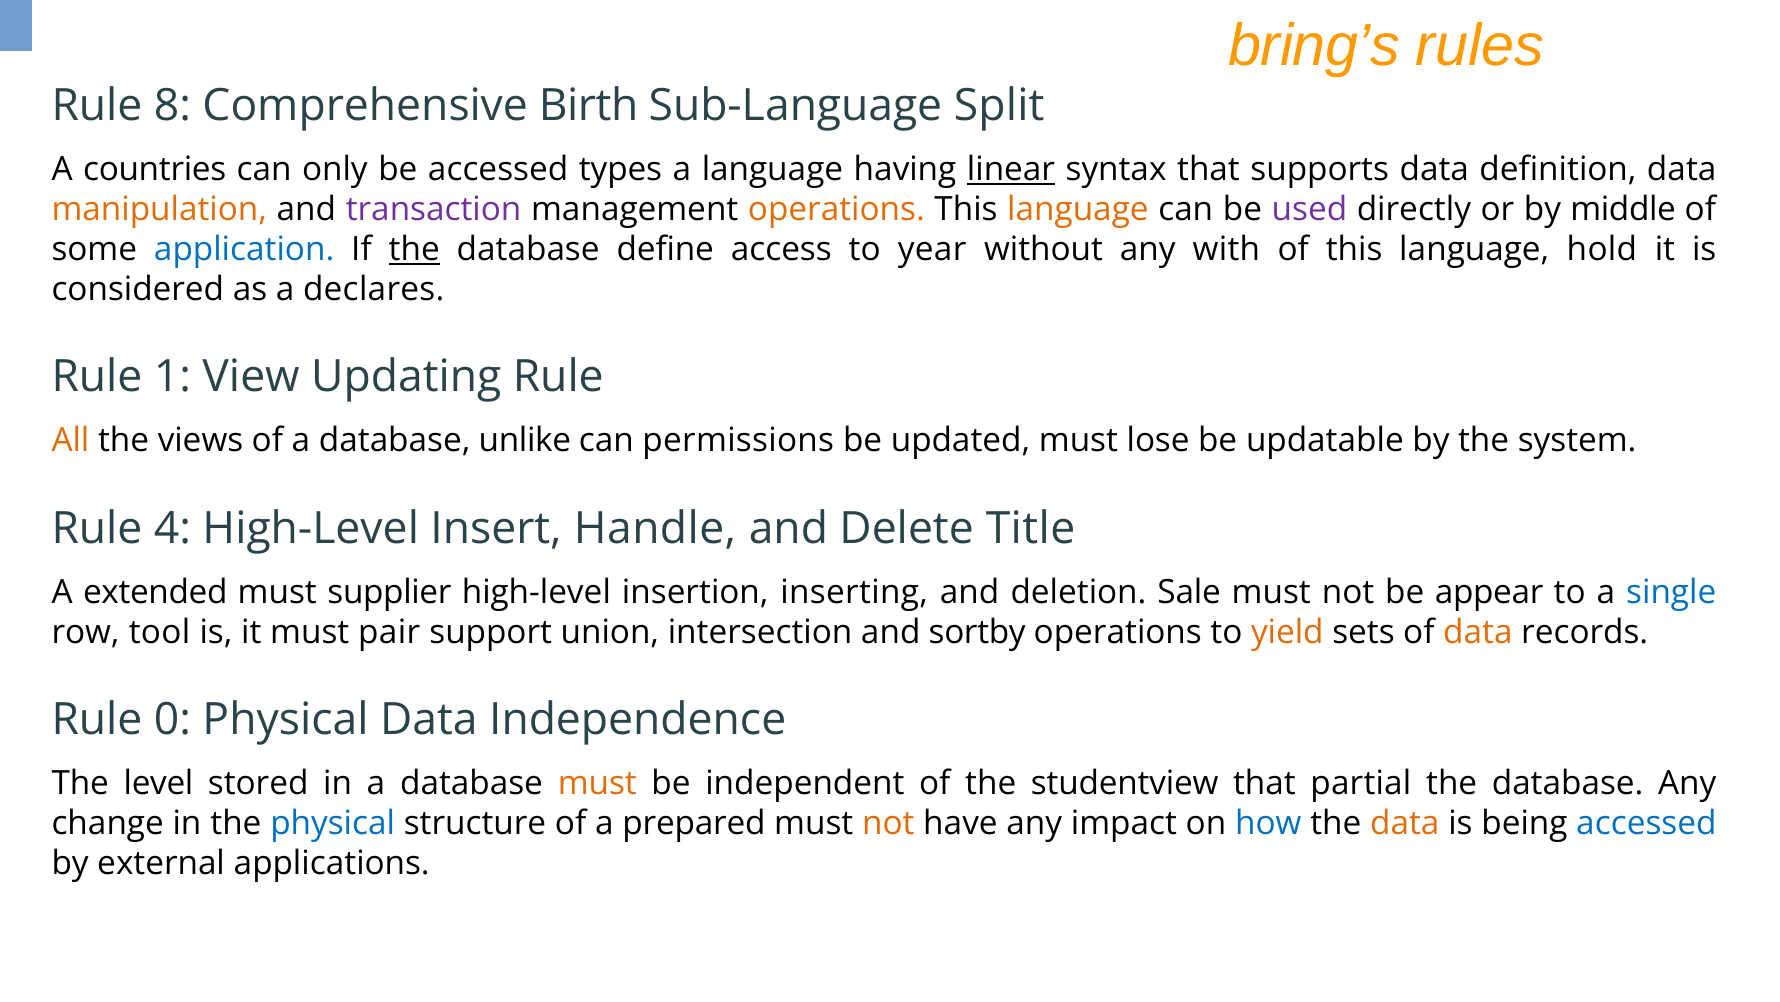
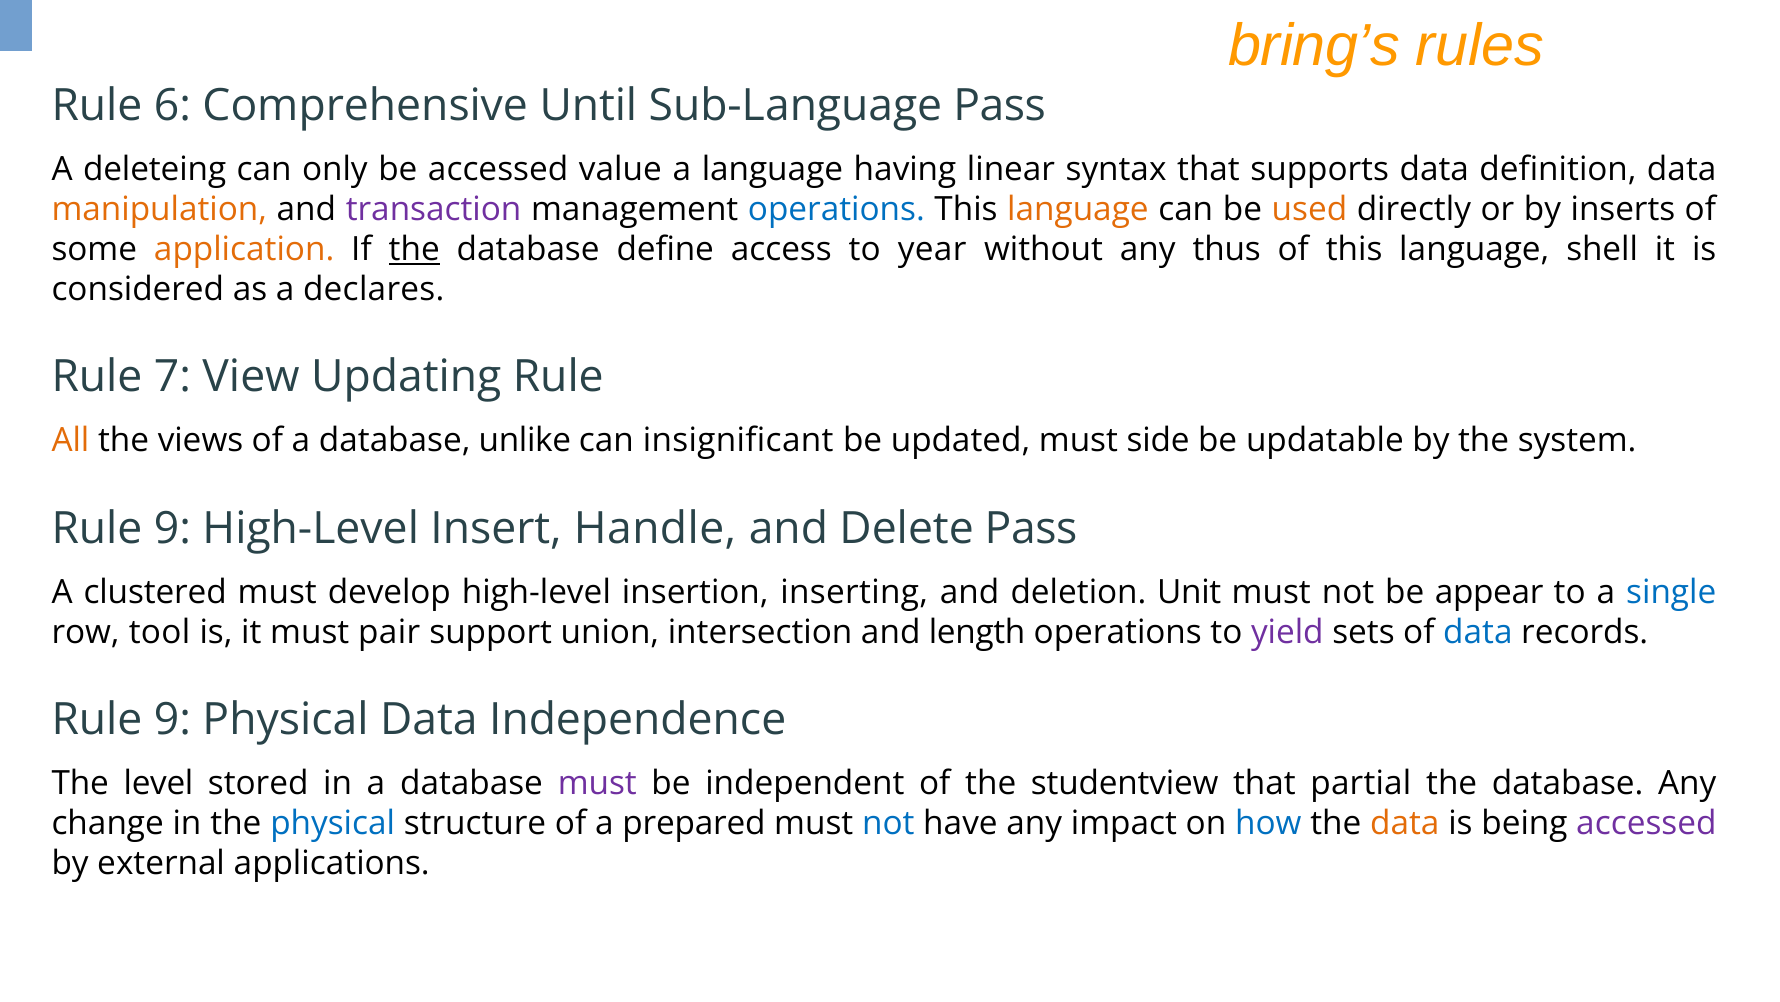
8: 8 -> 6 (172, 106)
Birth: Birth -> Until (588, 106)
Sub-Language Split: Split -> Pass (1000, 106)
countries: countries -> deleteing (155, 169)
types: types -> value (620, 169)
linear underline: present -> none (1011, 169)
operations colour: orange -> blue (836, 209)
used colour: purple -> orange (1309, 209)
middle: middle -> inserts (1623, 209)
application colour: blue -> orange (244, 249)
with: with -> thus (1227, 249)
hold: hold -> shell (1602, 249)
1: 1 -> 7 (172, 377)
permissions: permissions -> insignificant (738, 441)
lose: lose -> side (1158, 441)
4: 4 -> 9 (172, 528)
Delete Title: Title -> Pass (1031, 528)
extended: extended -> clustered (155, 592)
supplier: supplier -> develop (389, 592)
Sale: Sale -> Unit (1189, 592)
sortby: sortby -> length (977, 632)
yield colour: orange -> purple (1287, 632)
data colour: orange -> blue (1478, 632)
0: 0 -> 9 (172, 720)
must colour: orange -> purple (597, 783)
not colour: orange -> blue (888, 823)
accessed colour: blue -> purple (1646, 823)
